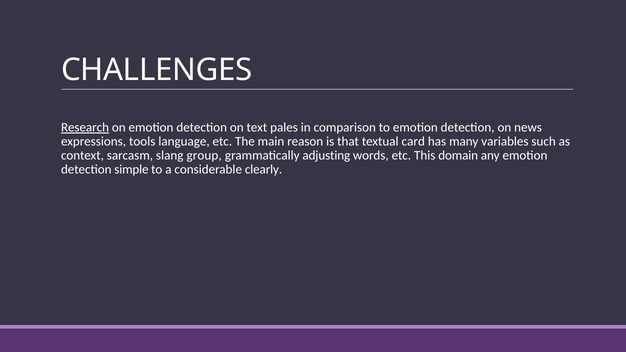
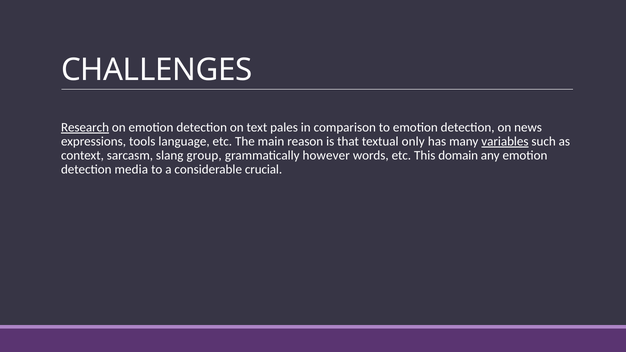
card: card -> only (413, 141)
variables underline: none -> present (505, 141)
adjusting: adjusting -> however (326, 155)
simple: simple -> media (131, 170)
clearly: clearly -> crucial (264, 170)
